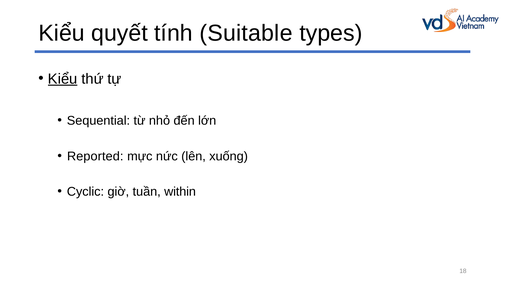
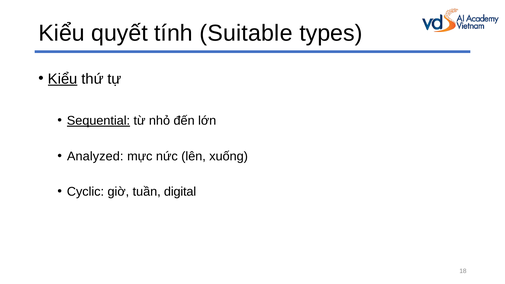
Sequential underline: none -> present (98, 121)
Reported: Reported -> Analyzed (95, 156)
within: within -> digital (180, 192)
